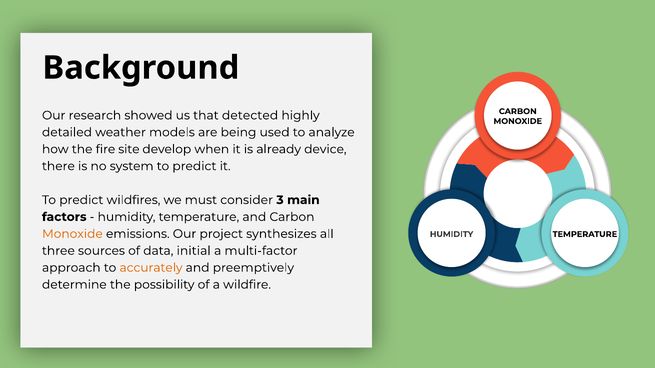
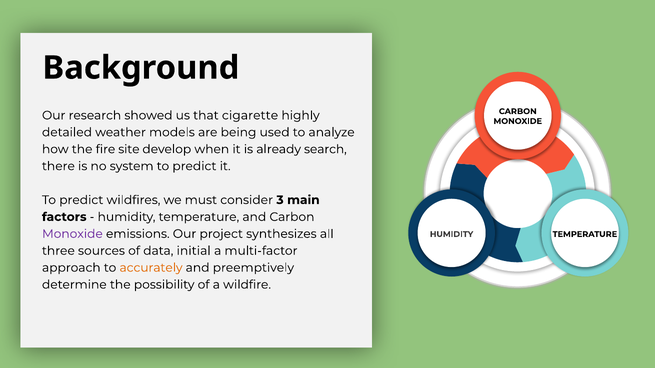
detected: detected -> cigarette (250, 115)
device: device -> search (325, 149)
Monoxide colour: orange -> purple (72, 234)
